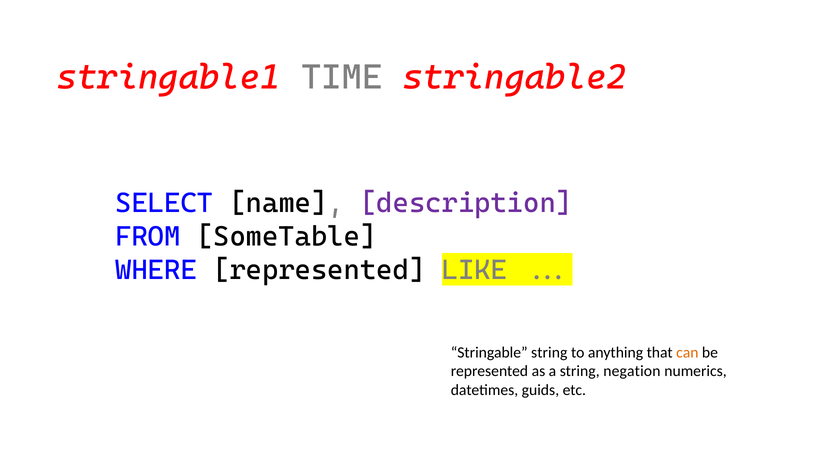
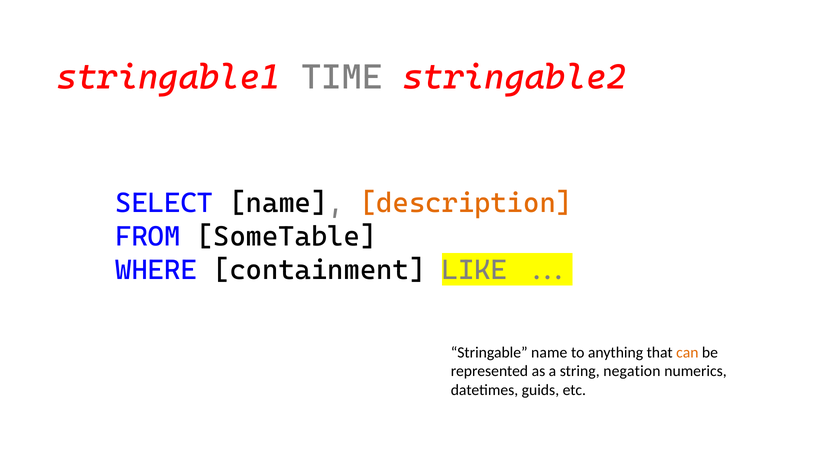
description colour: purple -> orange (466, 203)
WHERE represented: represented -> containment (319, 270)
Stringable string: string -> name (549, 352)
